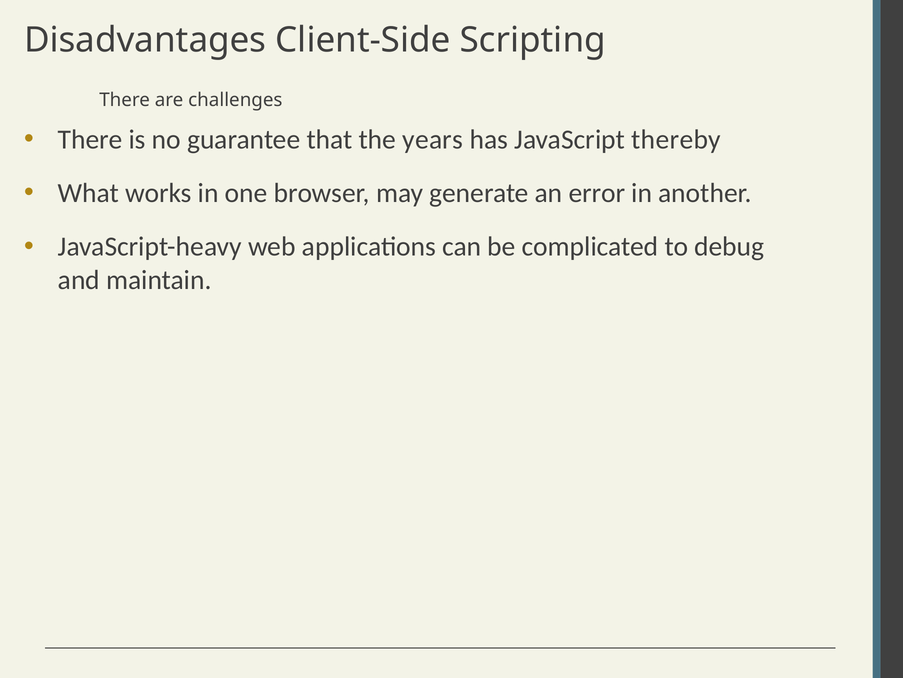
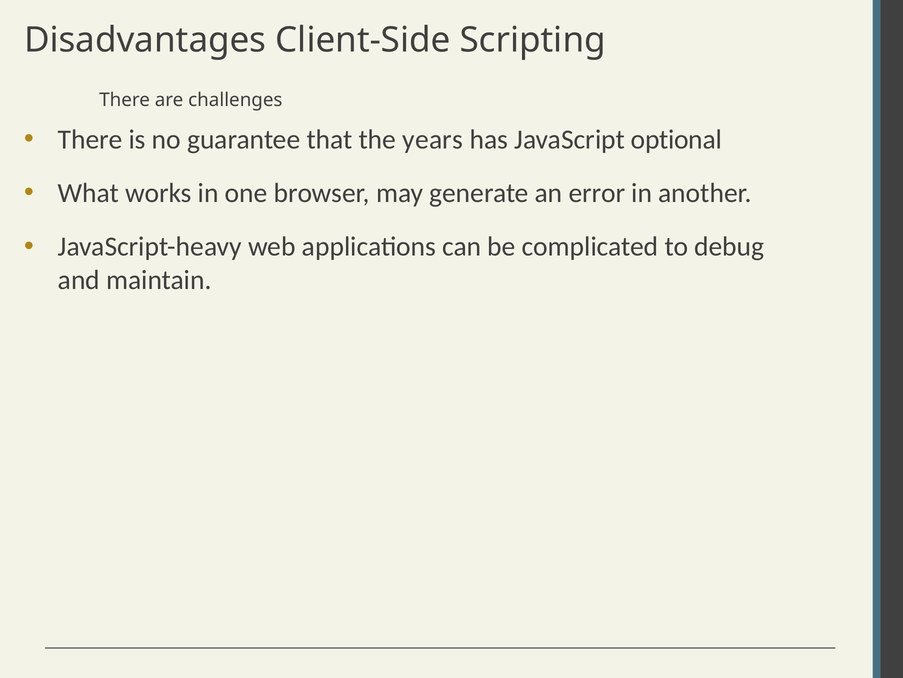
thereby: thereby -> optional (676, 139)
